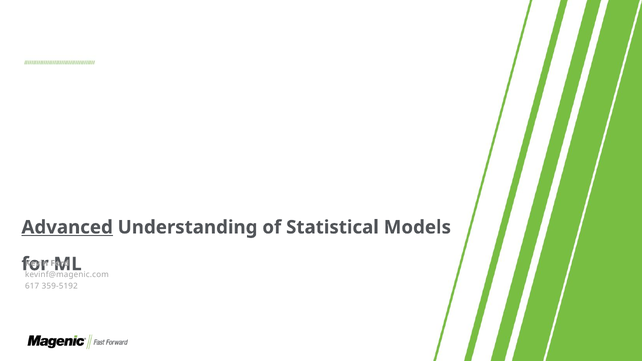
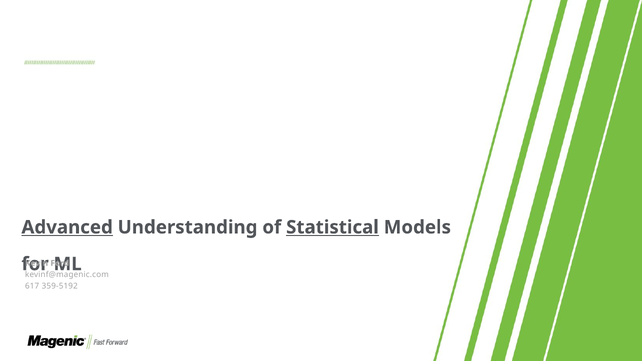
Statistical underline: none -> present (332, 227)
